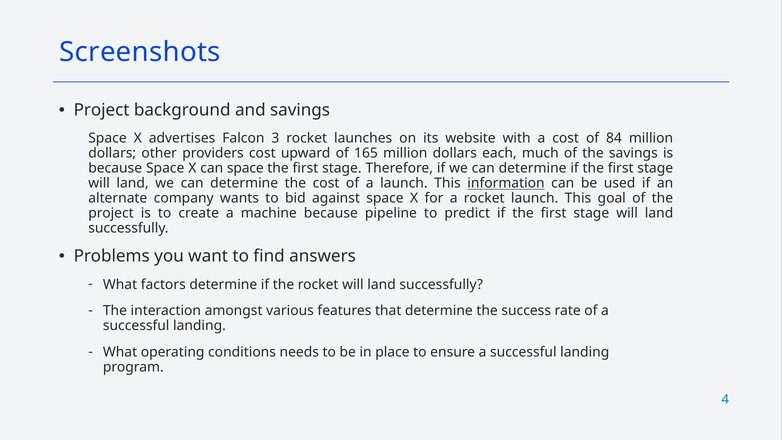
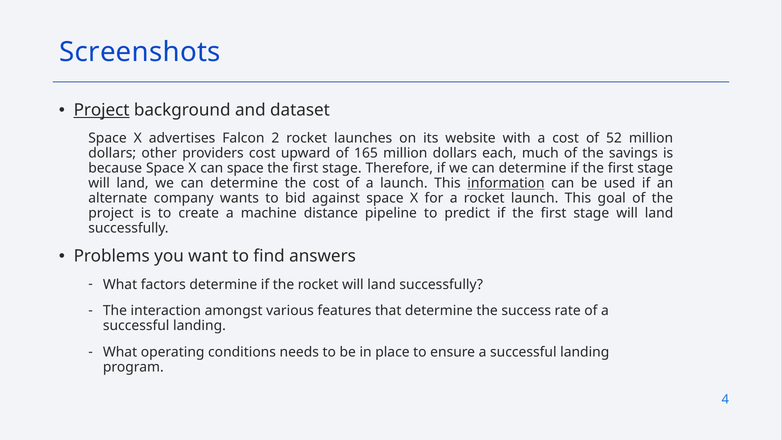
Project underline: none -> present (102, 110)
and savings: savings -> dataset (300, 110)
3: 3 -> 2 (275, 138)
84: 84 -> 52 (614, 138)
machine because: because -> distance (331, 213)
